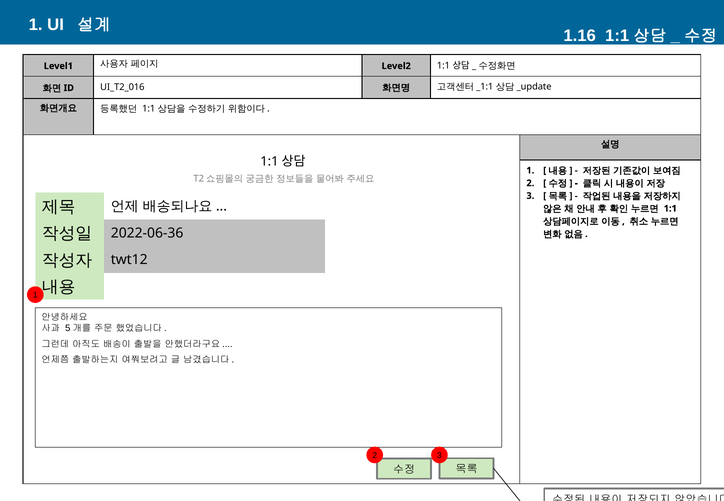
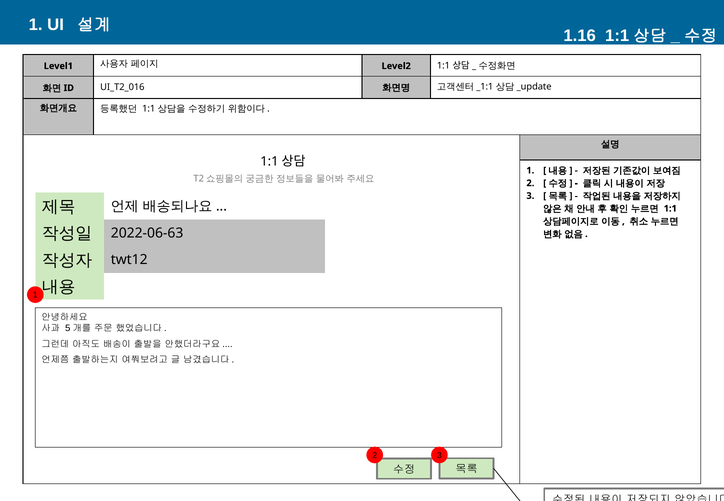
2022-06-36: 2022-06-36 -> 2022-06-63 (147, 233)
